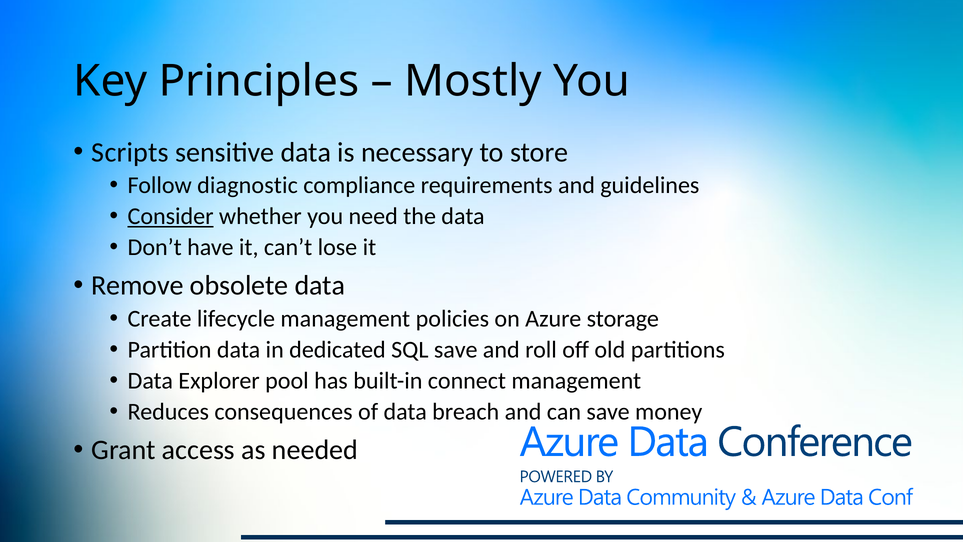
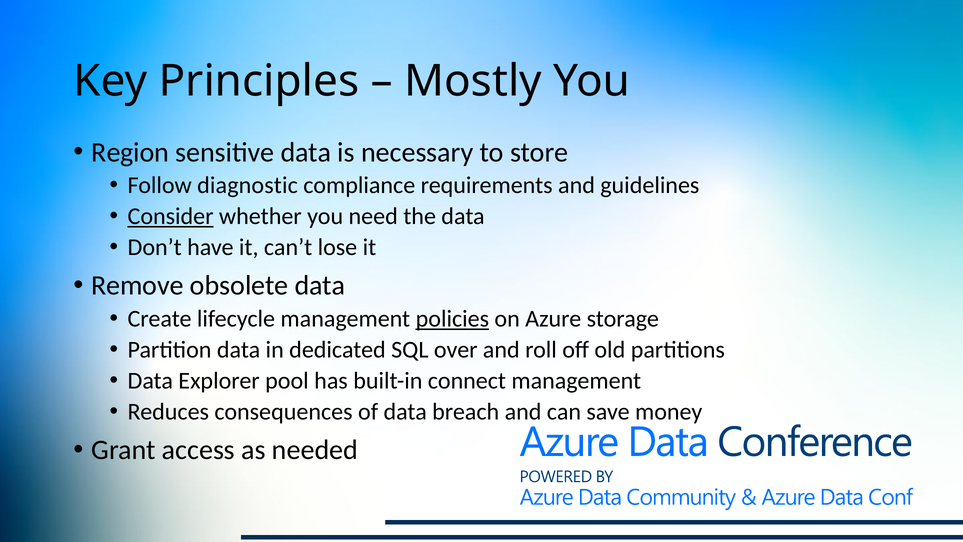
Scripts: Scripts -> Region (130, 152)
policies underline: none -> present (452, 319)
SQL save: save -> over (456, 350)
